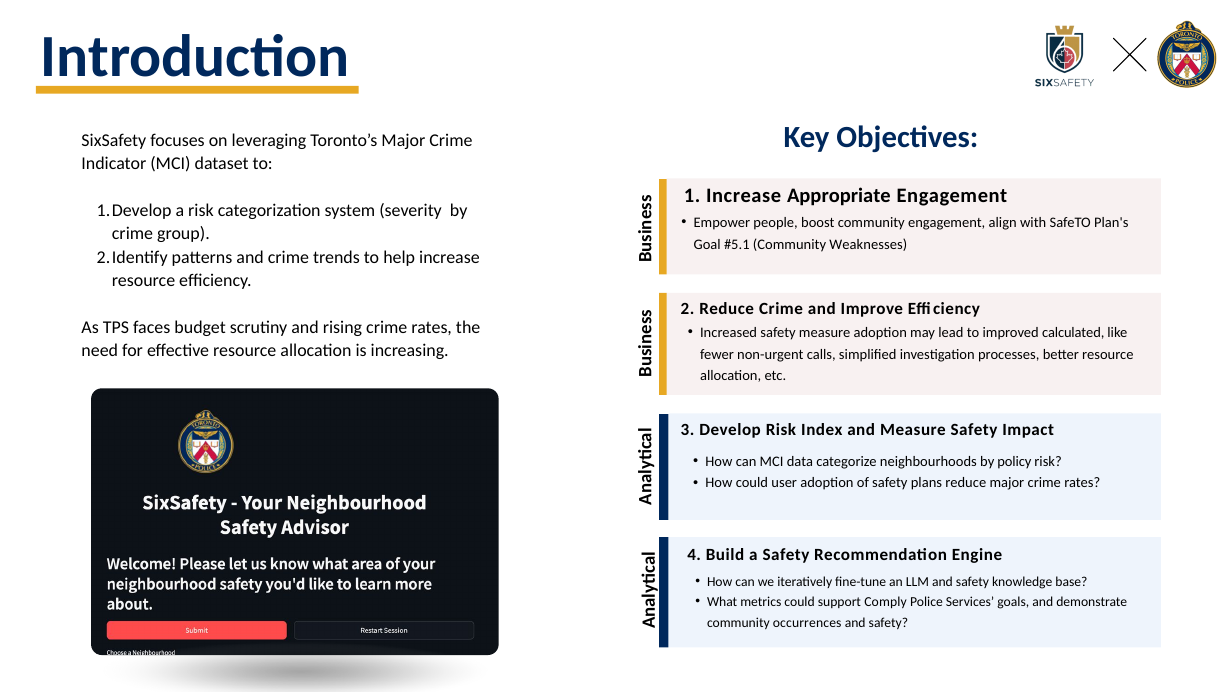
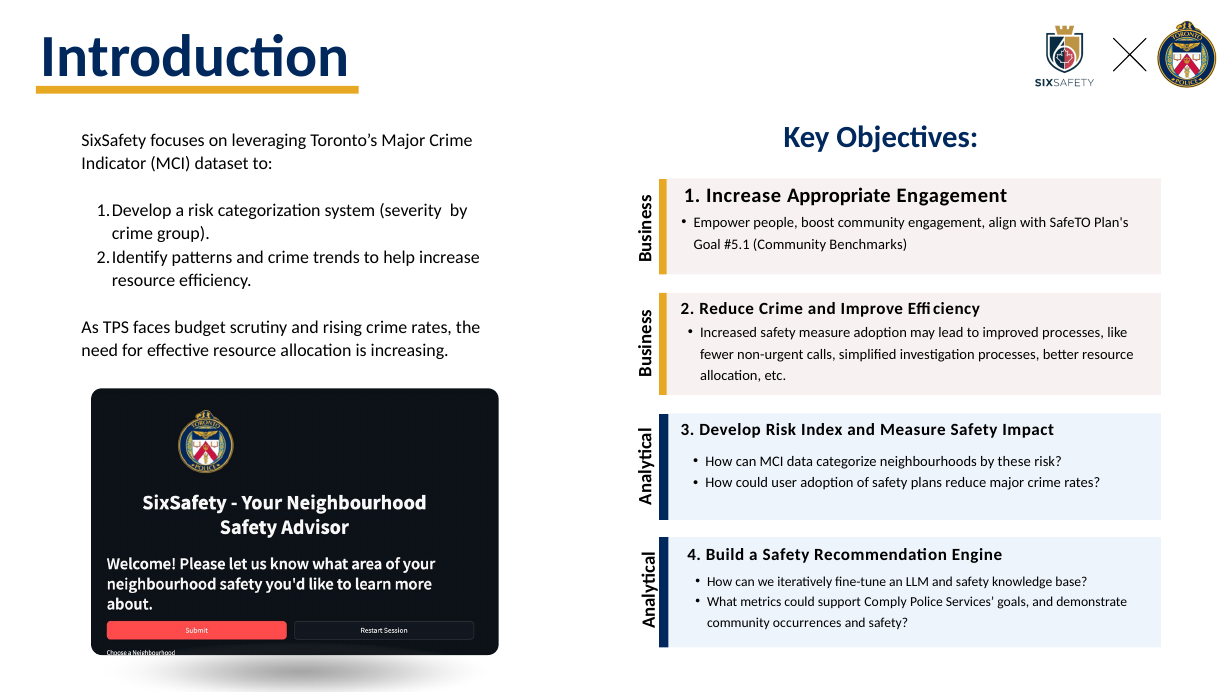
Weaknesses: Weaknesses -> Benchmarks (868, 245)
improved calculated: calculated -> processes (1073, 333)
policy: policy -> these (1014, 461)
